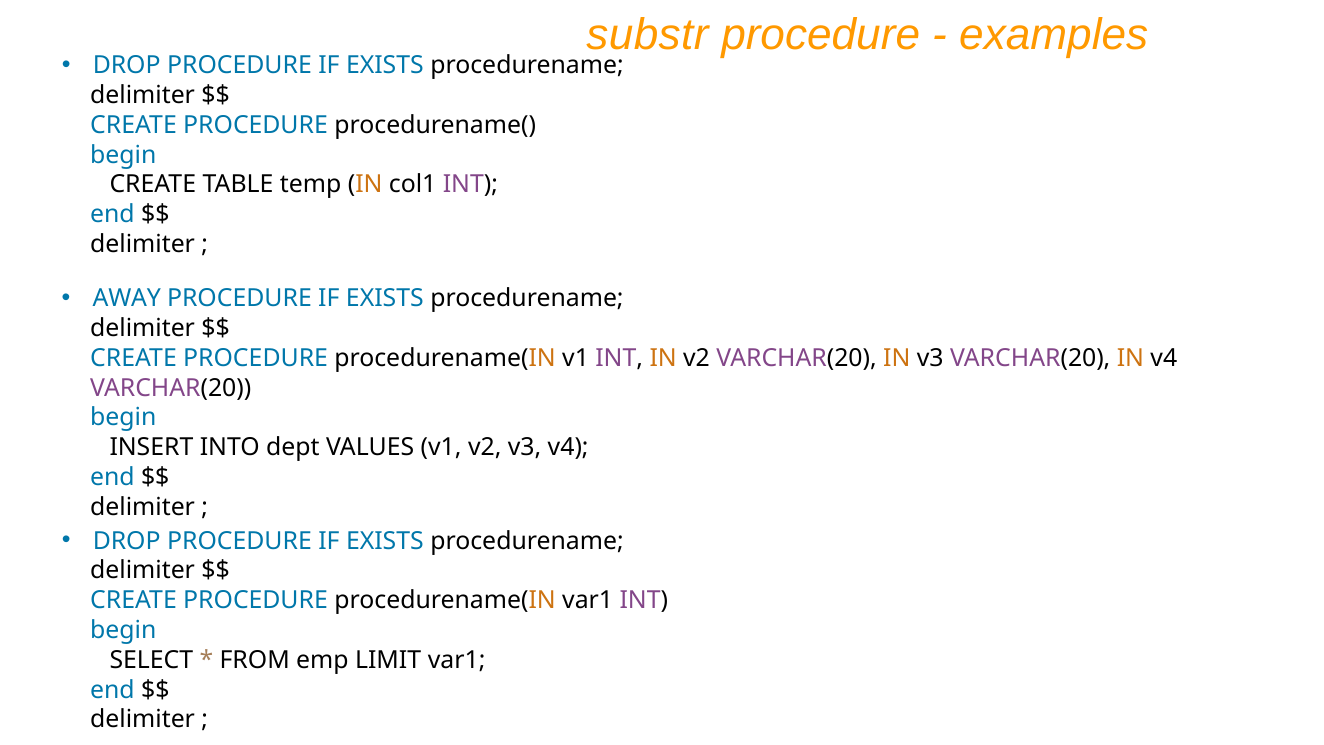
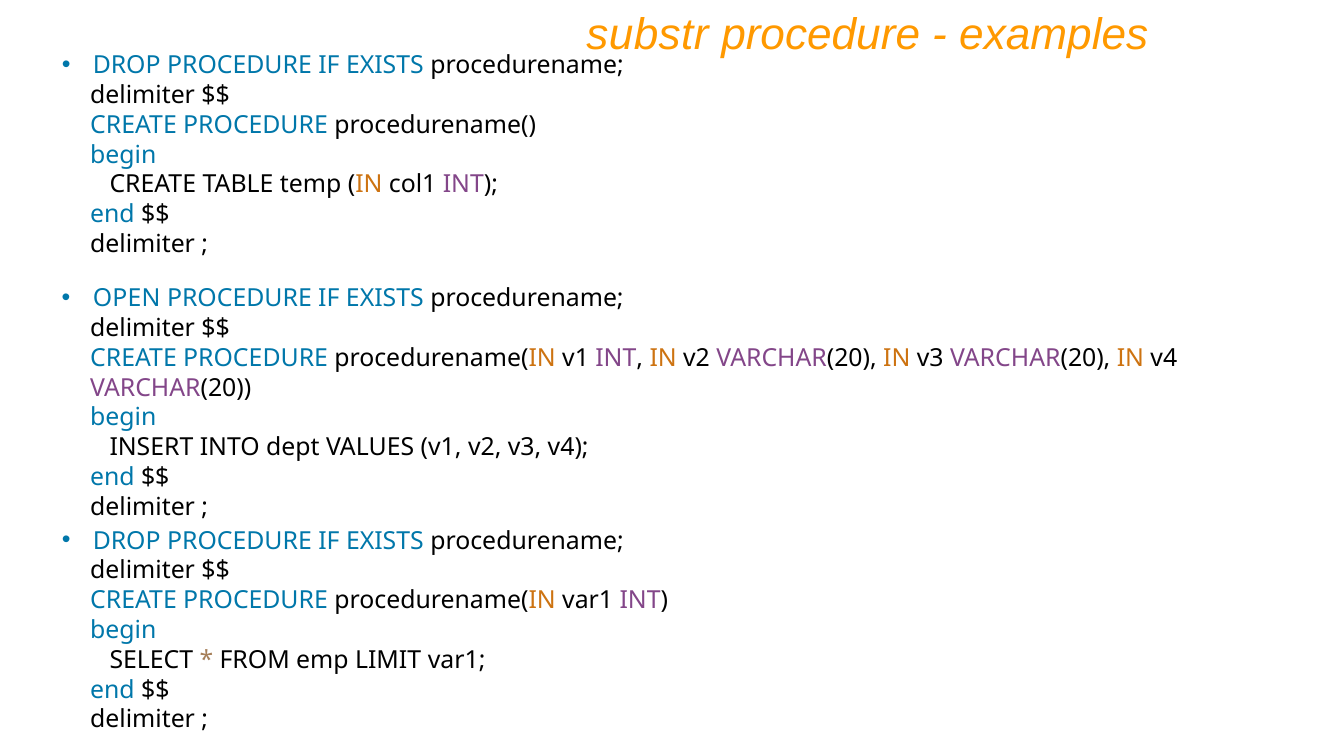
AWAY: AWAY -> OPEN (127, 298)
